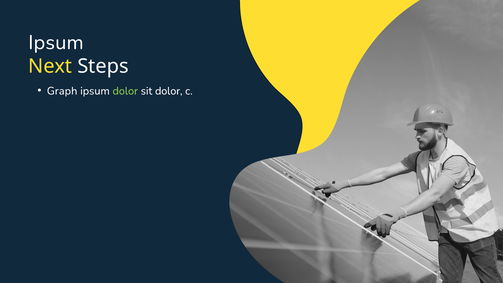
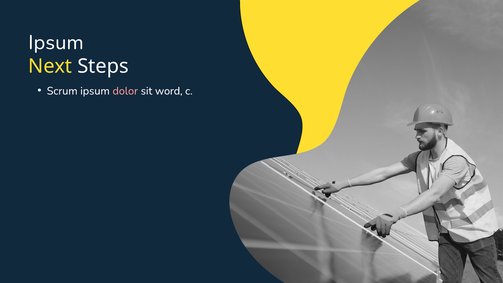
Graph: Graph -> Scrum (62, 91)
dolor colour: light green -> pink (125, 91)
sit dolor: dolor -> word (169, 91)
